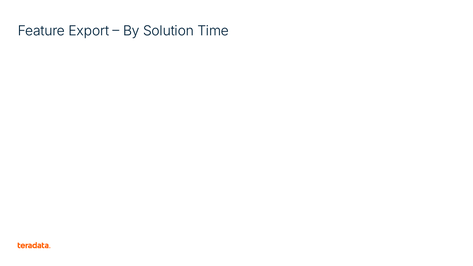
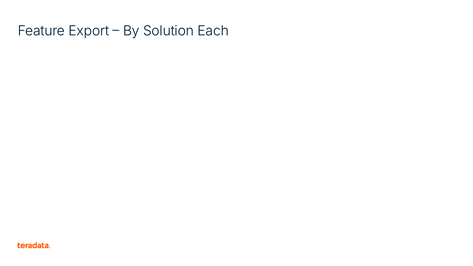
Time: Time -> Each (213, 31)
